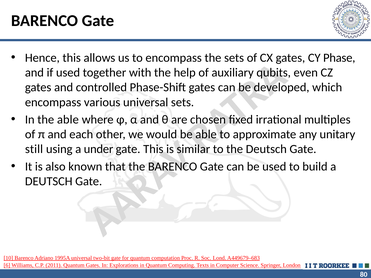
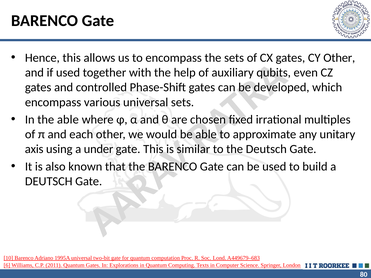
CY Phase: Phase -> Other (339, 58)
still: still -> axis (34, 149)
